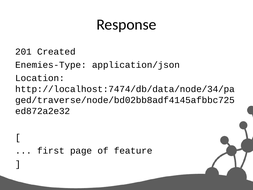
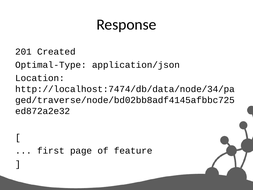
Enemies-Type: Enemies-Type -> Optimal-Type (51, 65)
